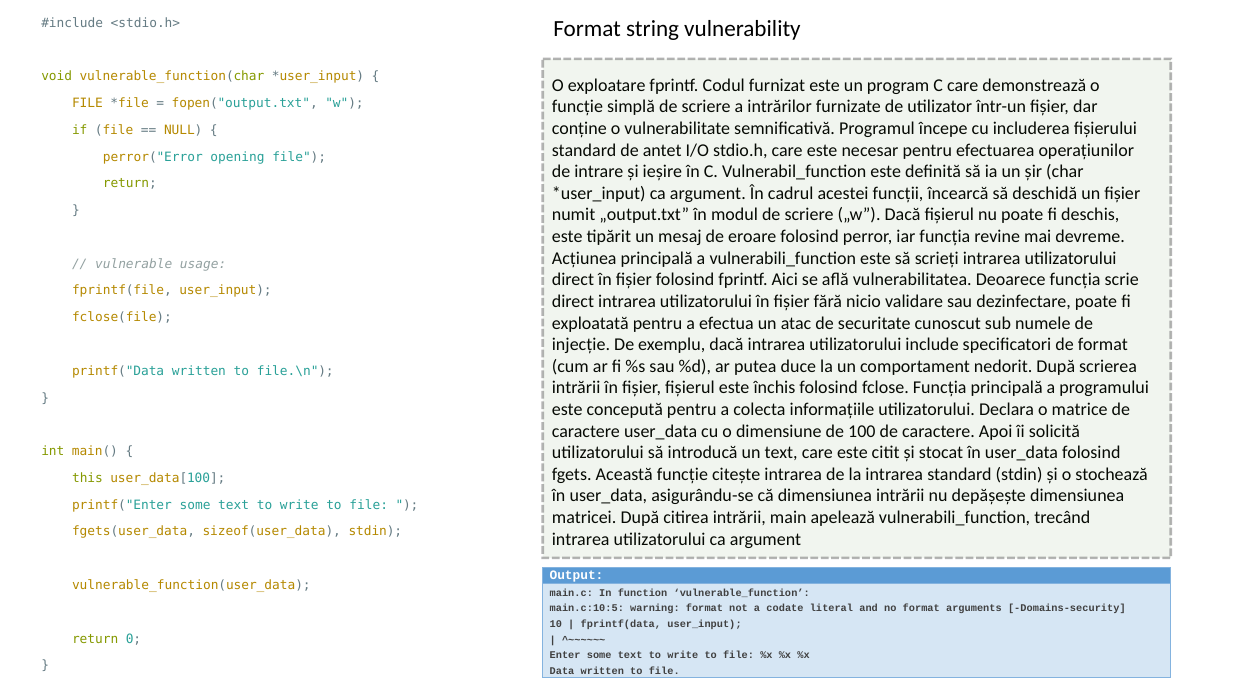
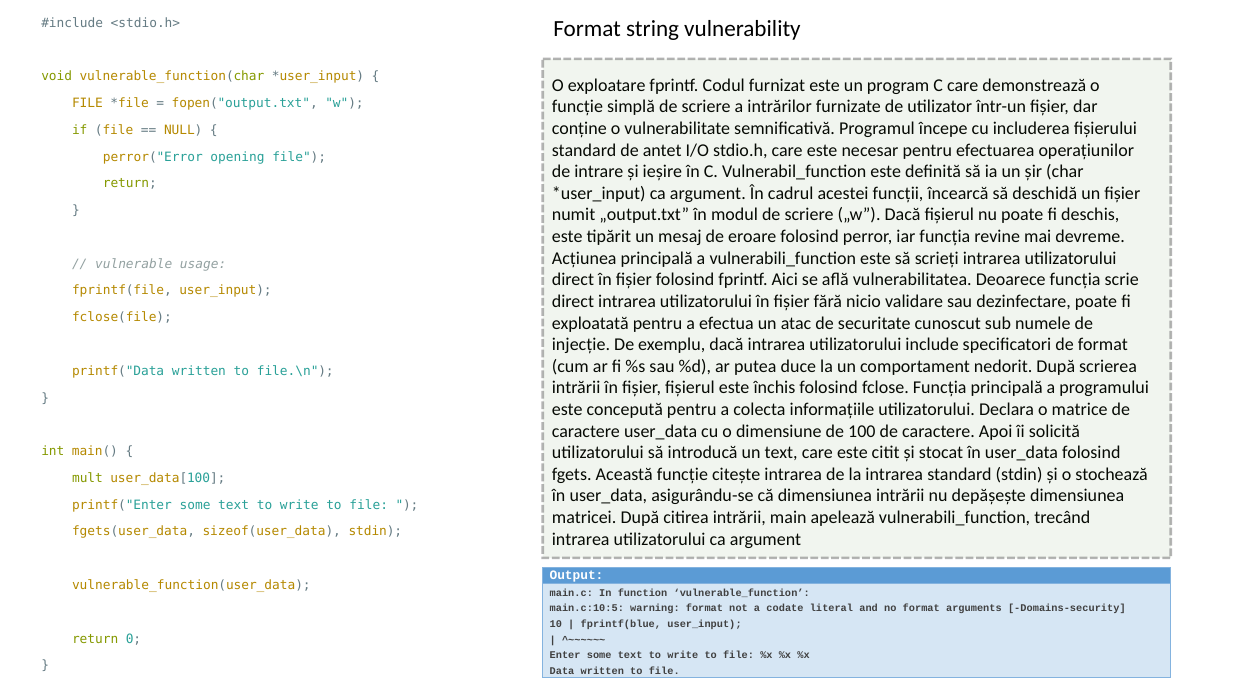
this: this -> mult (88, 478)
fprintf(data: fprintf(data -> fprintf(blue (621, 624)
